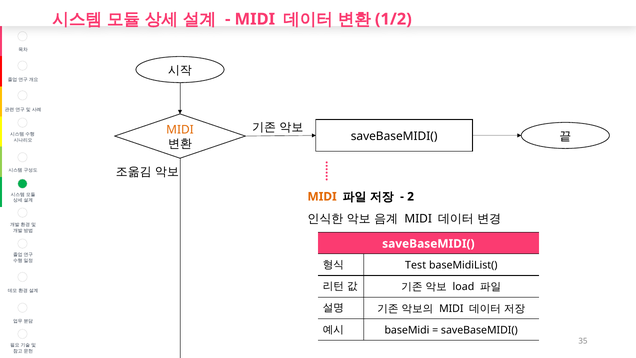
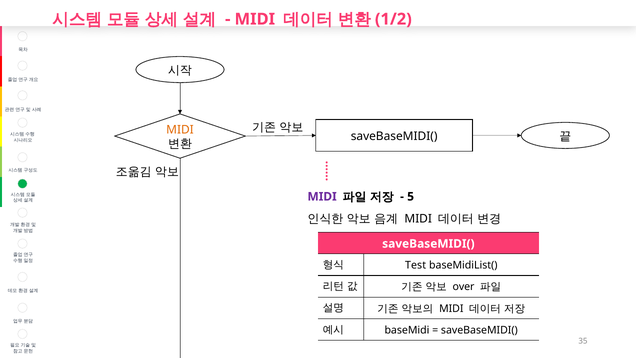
MIDI colour: orange -> purple (322, 196)
2: 2 -> 5 (411, 196)
load: load -> over (464, 287)
